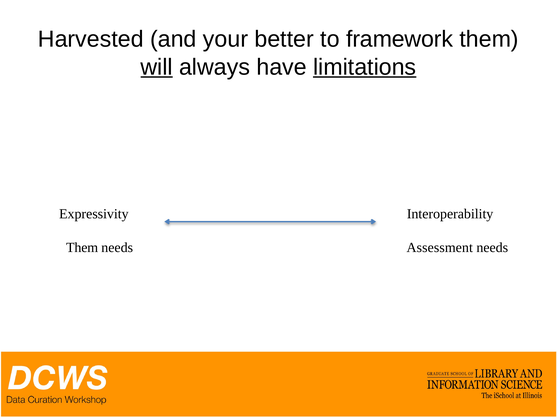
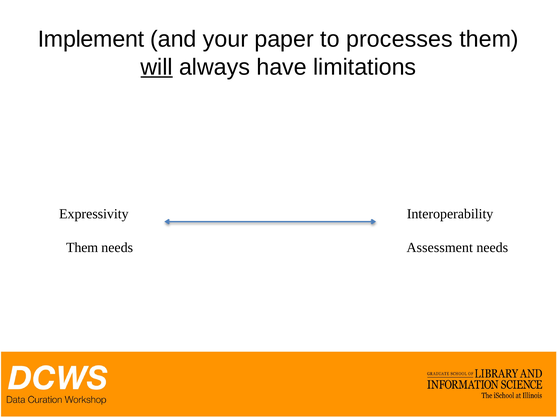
Harvested: Harvested -> Implement (91, 39)
better: better -> paper (284, 39)
framework: framework -> processes (399, 39)
limitations underline: present -> none (365, 67)
